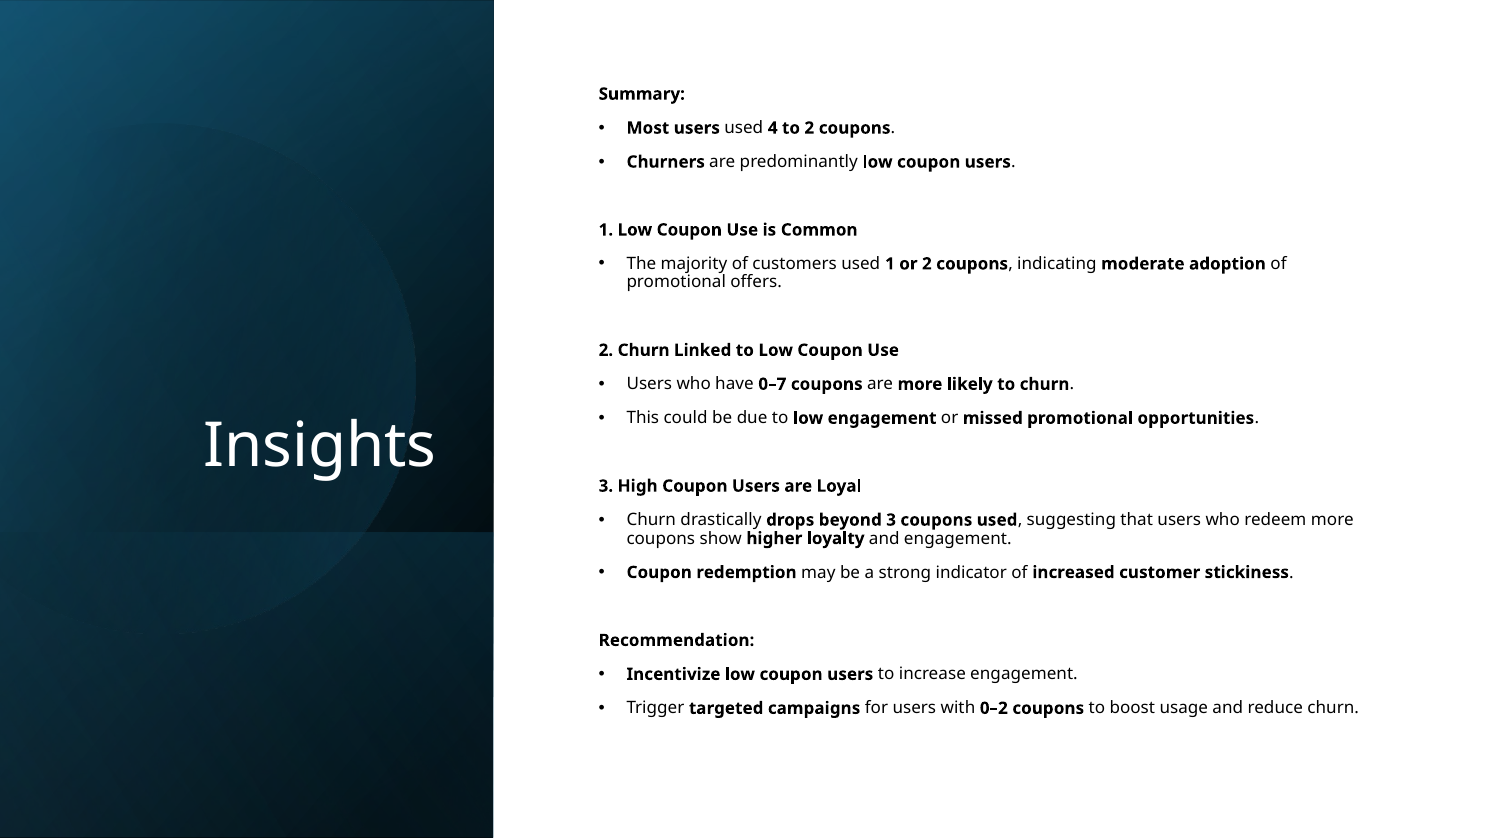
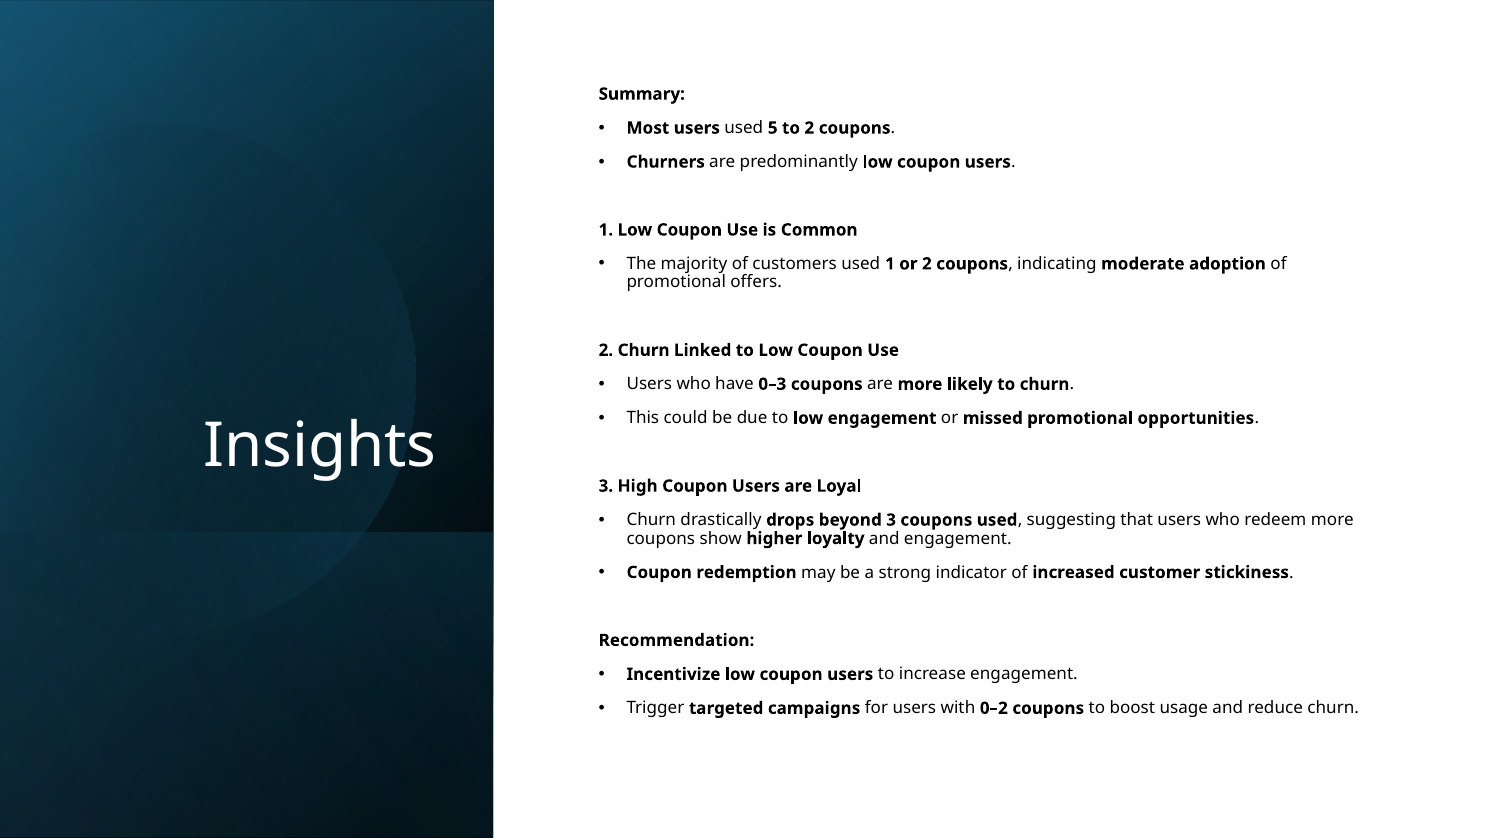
4: 4 -> 5 (773, 128)
0–7: 0–7 -> 0–3 (772, 384)
